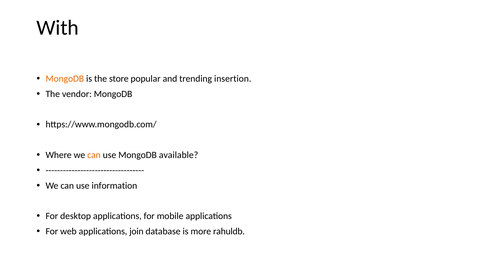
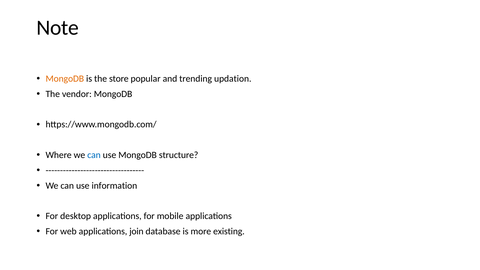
With: With -> Note (58, 28)
insertion: insertion -> updation (233, 79)
can colour: orange -> blue (94, 155)
available: available -> structure (179, 155)
rahuldb: rahuldb -> existing (229, 231)
